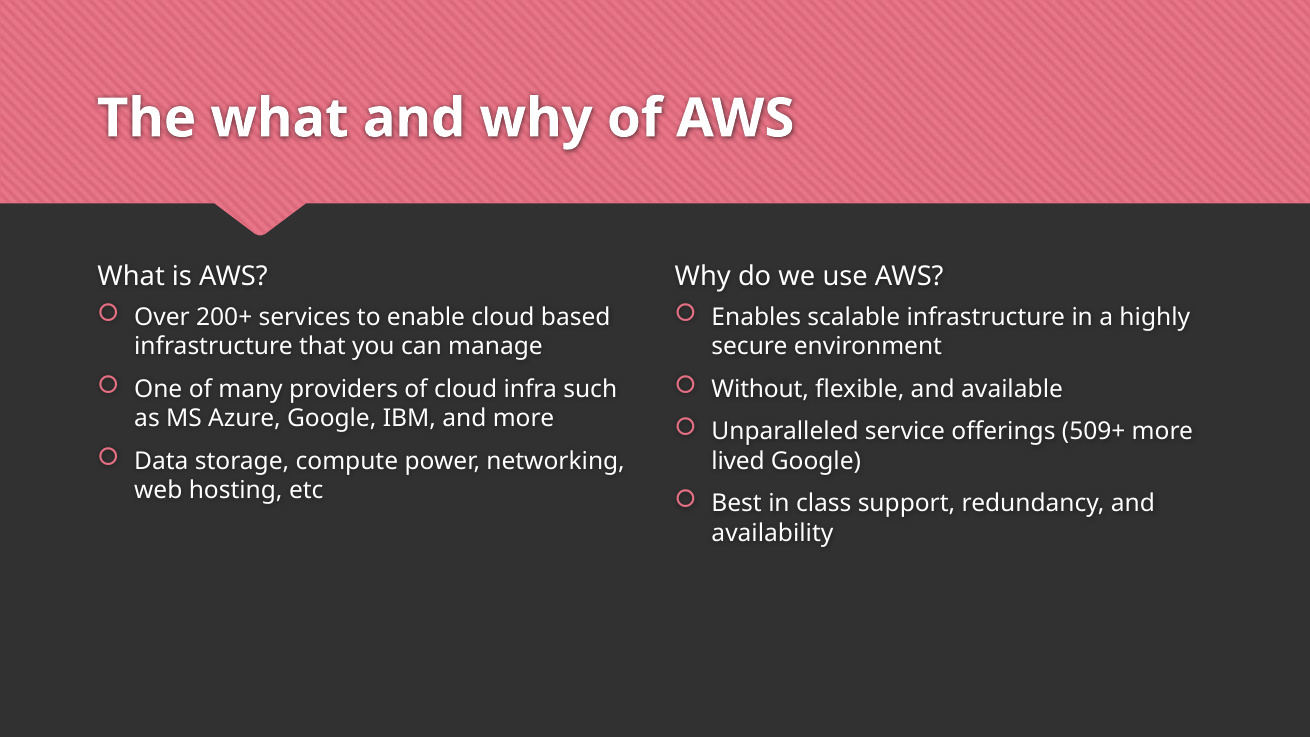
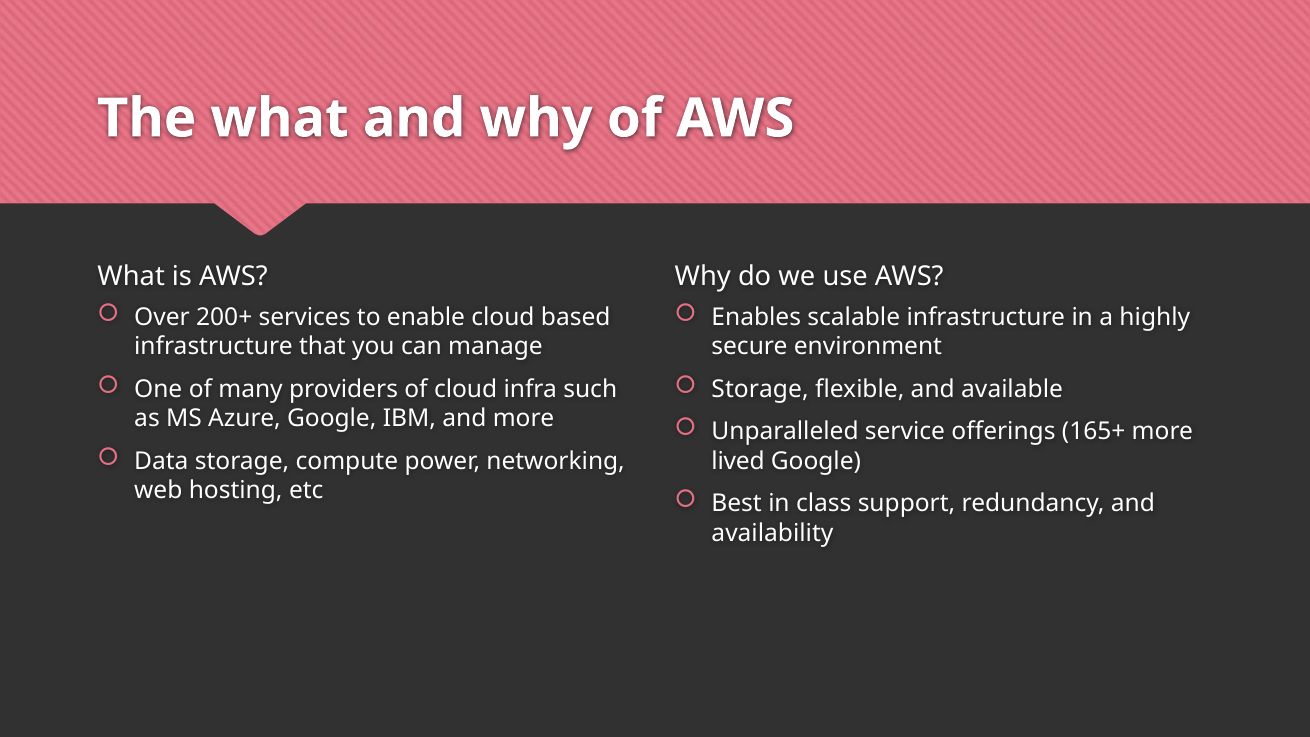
Without: Without -> Storage (760, 389)
509+: 509+ -> 165+ (1094, 432)
